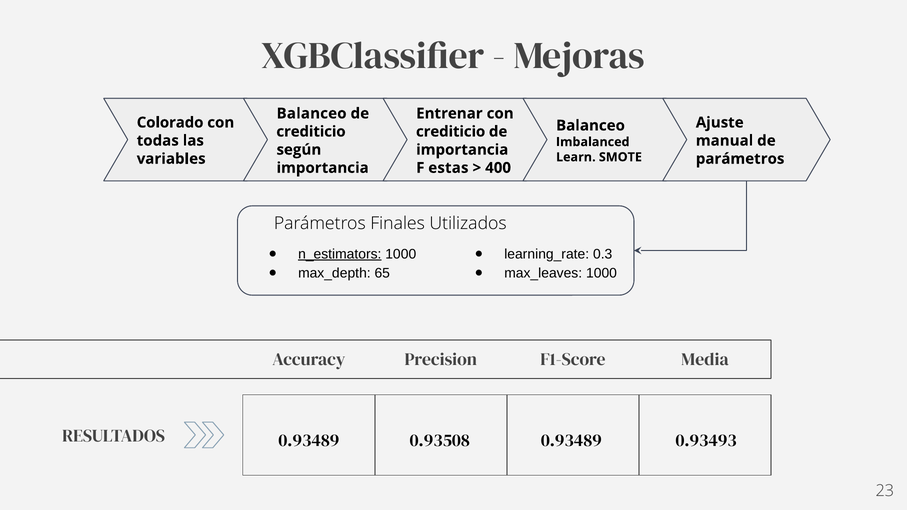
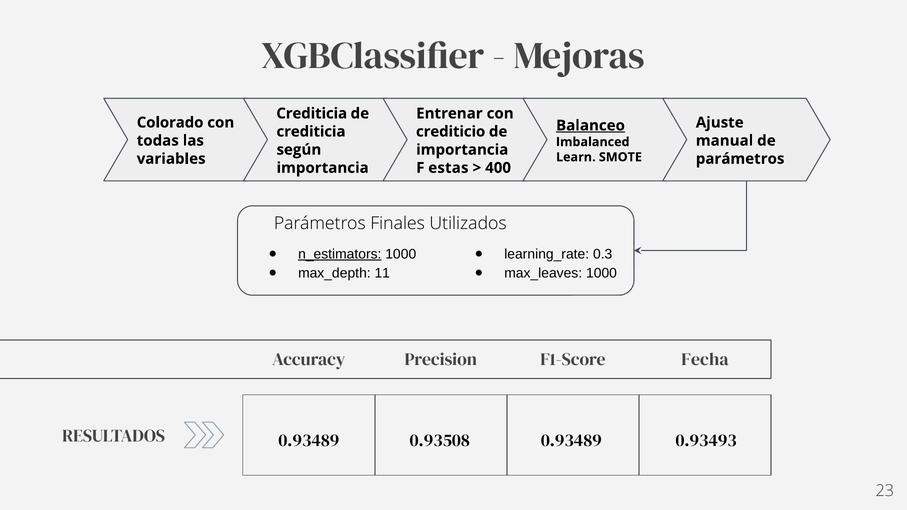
Balanceo: Balanceo -> Crediticia (312, 113)
Balanceo underline: none -> present (590, 126)
crediticio: crediticio -> crediticia (311, 132)
65: 65 -> 11 (382, 273)
Media: Media -> Fecha (705, 360)
